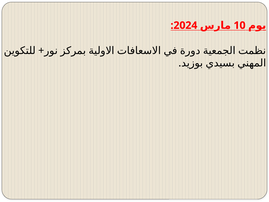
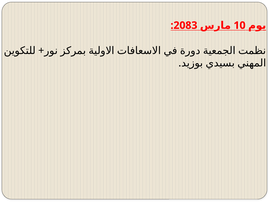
2024: 2024 -> 2083 (185, 25)
